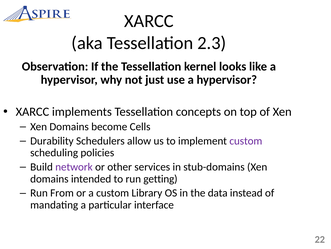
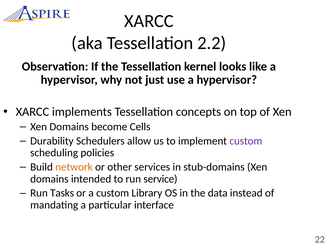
2.3: 2.3 -> 2.2 (212, 43)
network colour: purple -> orange (74, 166)
getting: getting -> service (160, 178)
From: From -> Tasks (62, 193)
